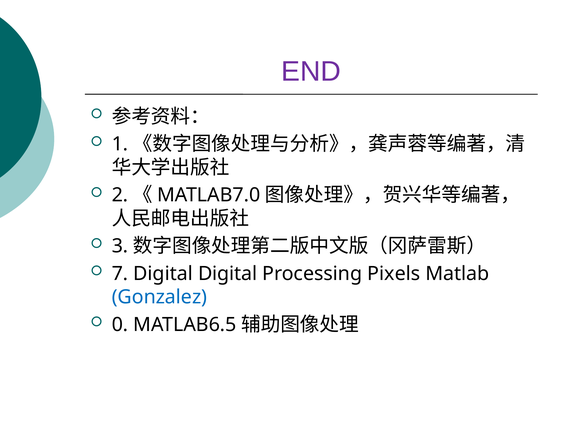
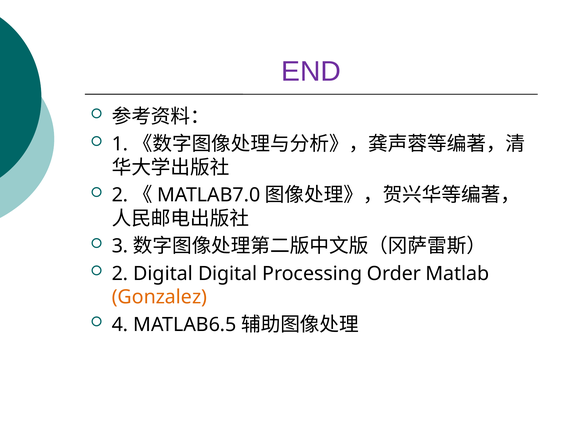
7: 7 -> 2 (120, 274)
Pixels: Pixels -> Order (394, 274)
Gonzalez colour: blue -> orange (159, 298)
0: 0 -> 4 (120, 325)
